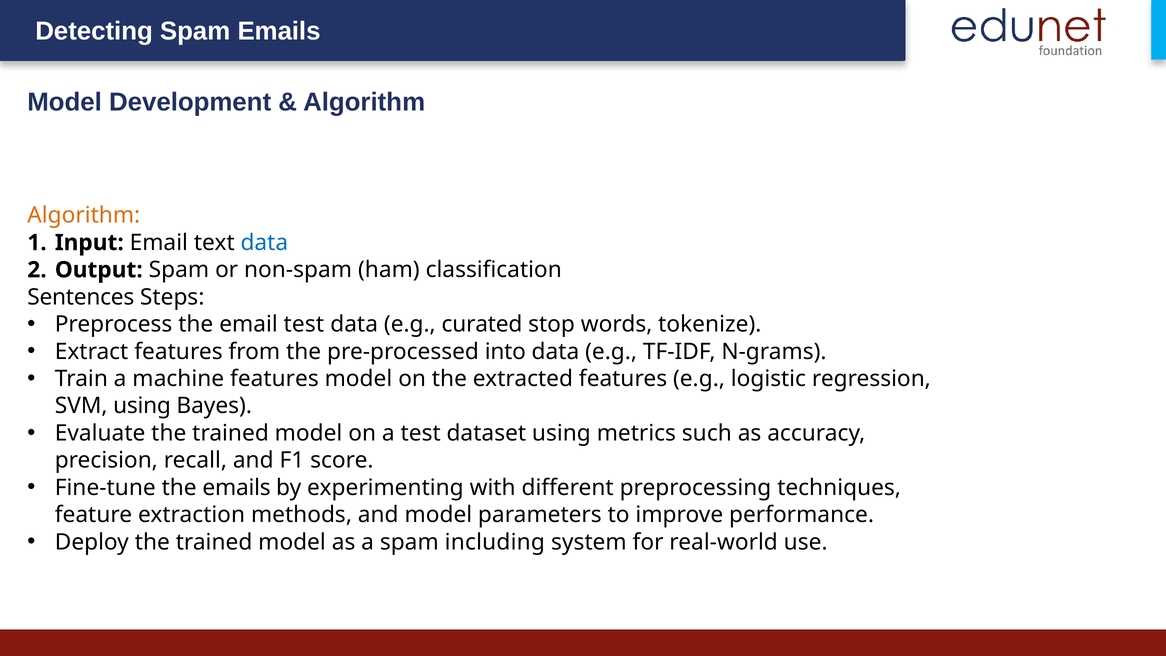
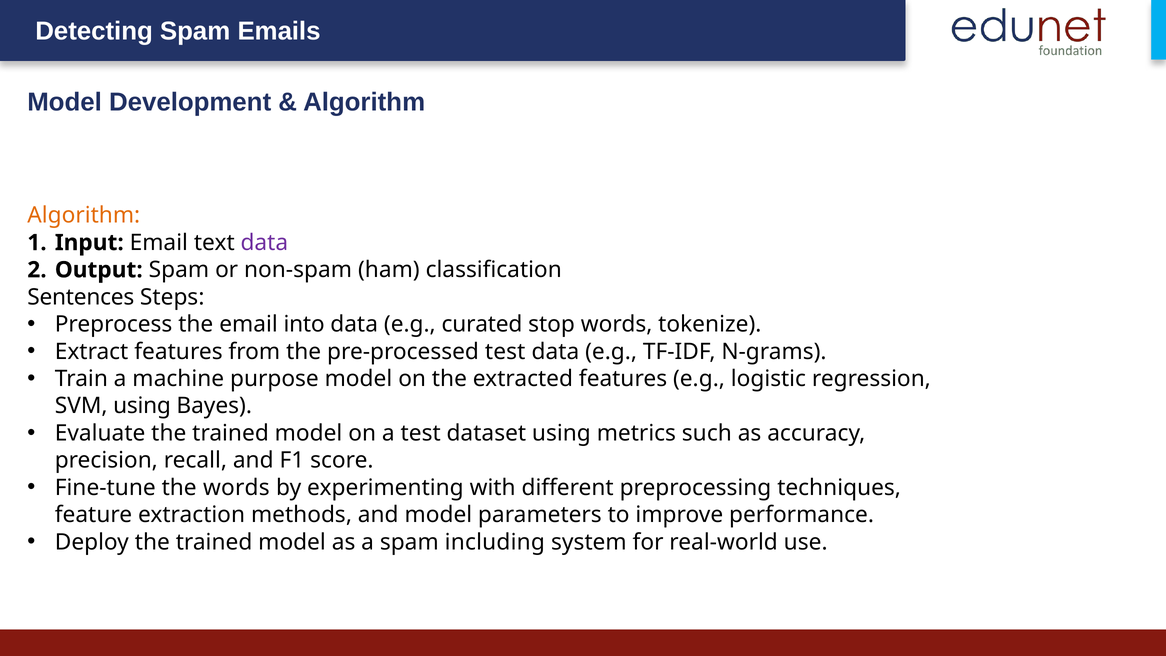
data colour: blue -> purple (264, 243)
email test: test -> into (304, 324)
pre-processed into: into -> test (505, 351)
machine features: features -> purpose (274, 379)
the emails: emails -> words (236, 488)
